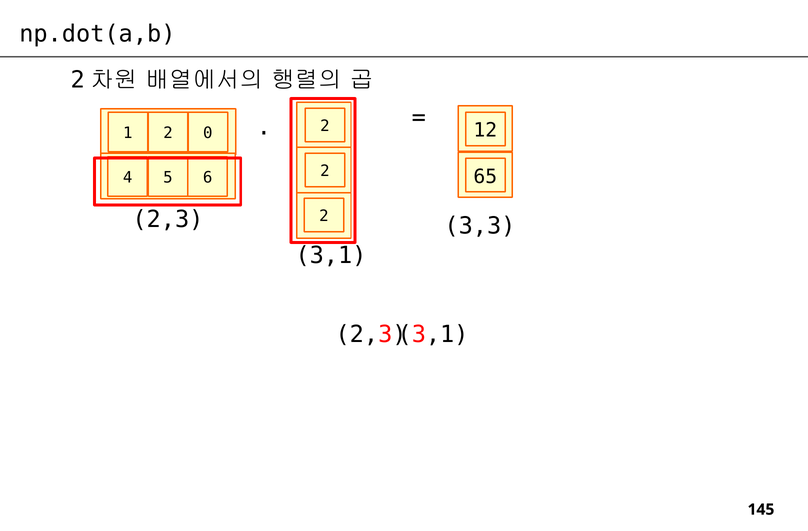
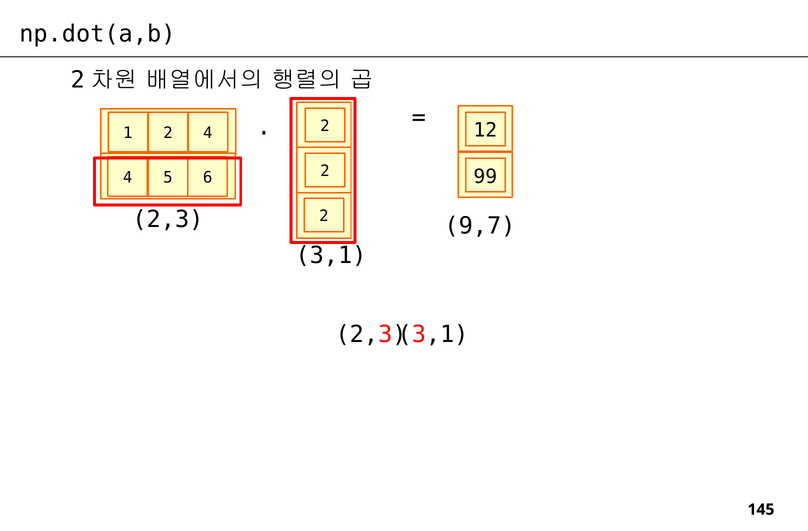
2 0: 0 -> 4 (208, 133)
65: 65 -> 99 (485, 176)
3,3: 3,3 -> 9,7 (480, 226)
